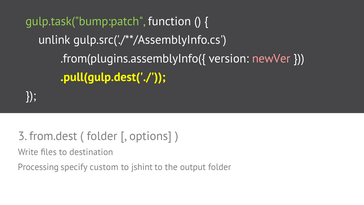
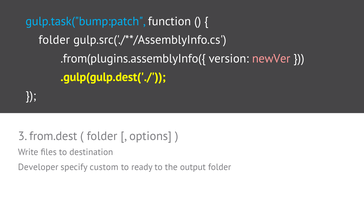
gulp.task("bump:patch colour: light green -> light blue (86, 21)
unlink: unlink -> folder (54, 40)
.pull(gulp.dest('./: .pull(gulp.dest('./ -> .gulp(gulp.dest('./ (113, 77)
Processing: Processing -> Developer (38, 167)
jshint: jshint -> ready (142, 167)
